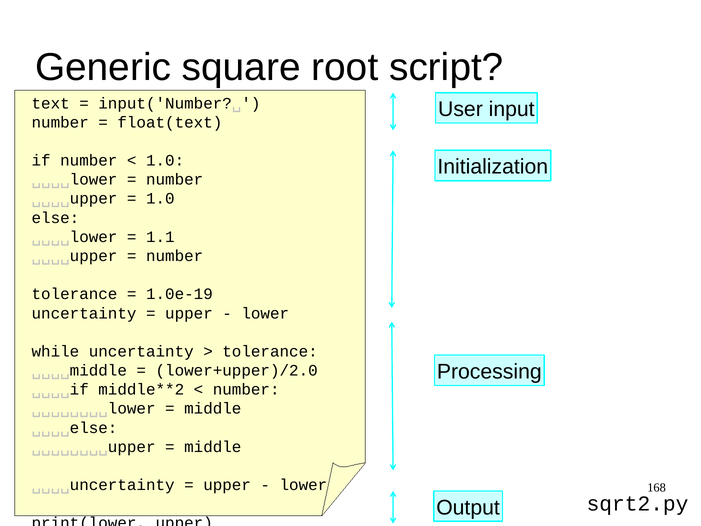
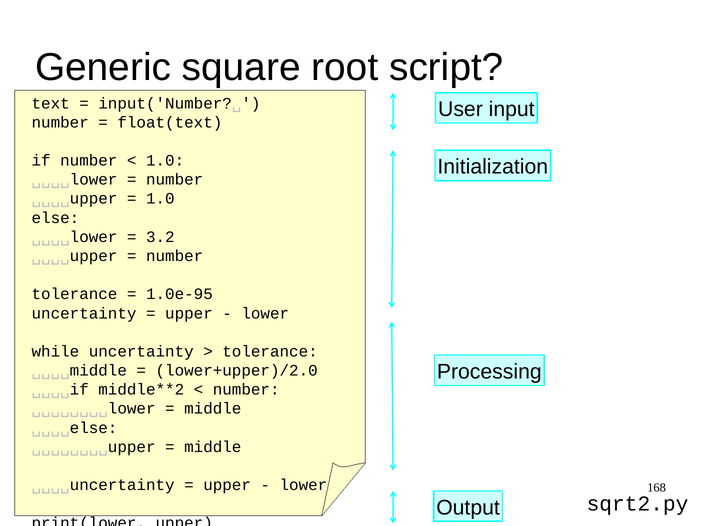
1.1: 1.1 -> 3.2 (160, 237)
1.0e-19: 1.0e-19 -> 1.0e-95 (179, 294)
